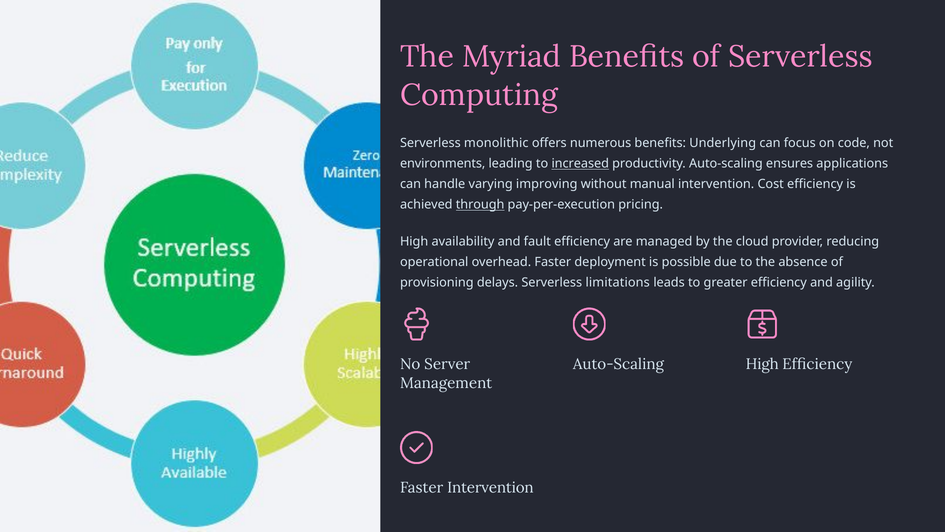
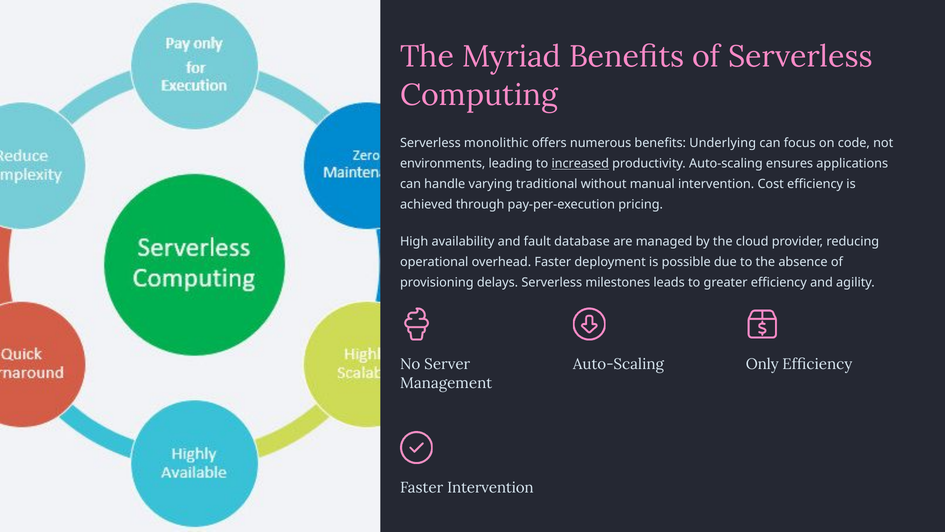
improving: improving -> traditional (547, 184)
through underline: present -> none (480, 205)
fault efficiency: efficiency -> database (582, 241)
limitations: limitations -> milestones (618, 282)
Auto-Scaling High: High -> Only (762, 364)
